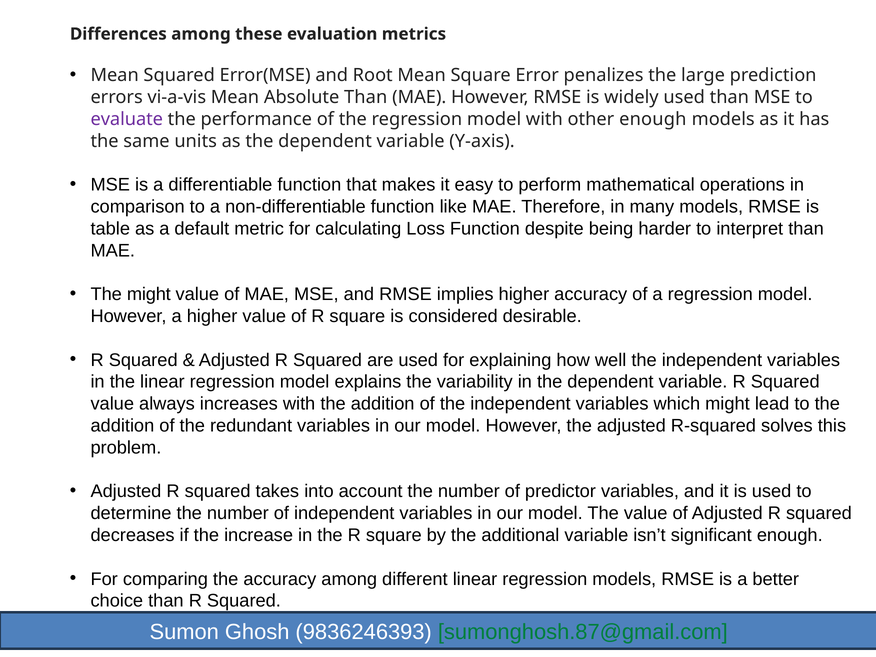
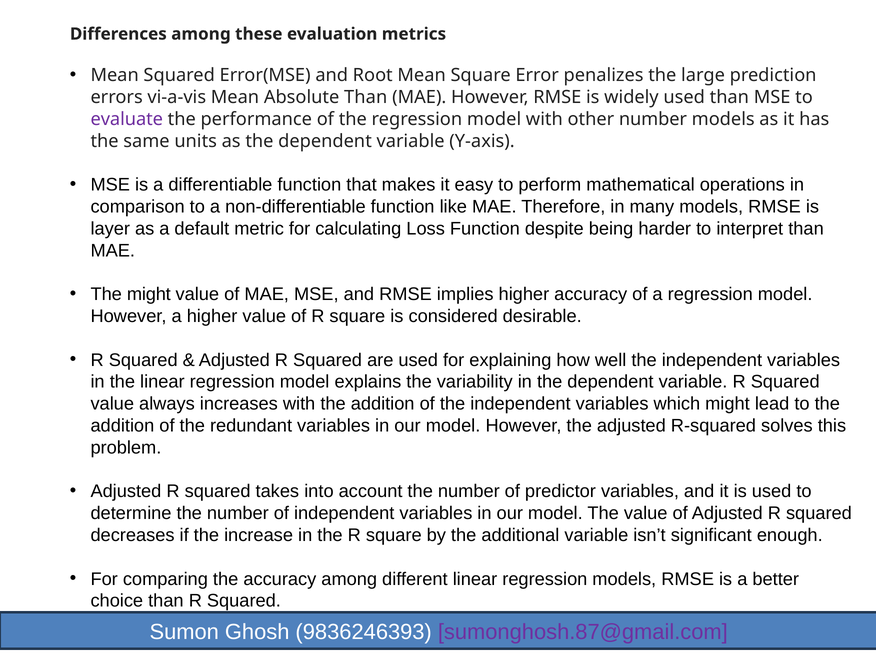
other enough: enough -> number (653, 119)
table: table -> layer (110, 229)
sumonghosh.87@gmail.com colour: green -> purple (583, 632)
